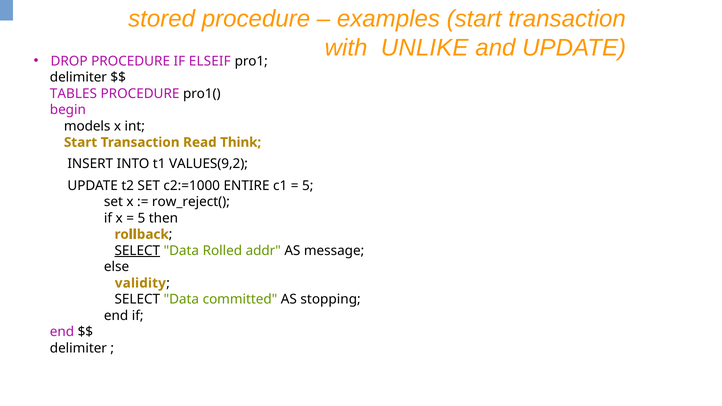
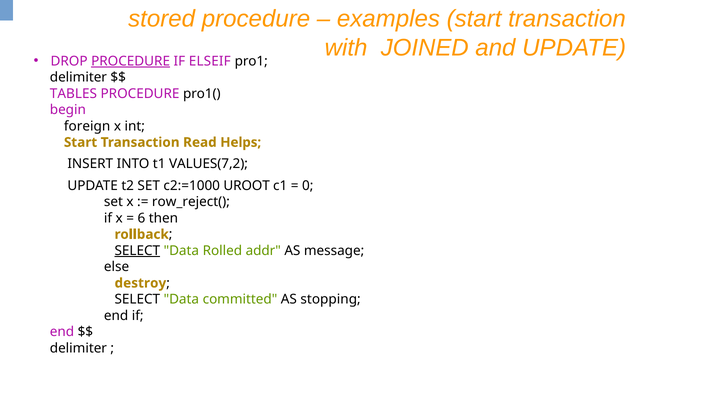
UNLIKE: UNLIKE -> JOINED (425, 48)
PROCEDURE underline: none -> present (131, 61)
models: models -> foreign (87, 126)
Think: Think -> Helps (241, 142)
VALUES(9,2: VALUES(9,2 -> VALUES(7,2 (208, 164)
ENTIRE: ENTIRE -> UROOT (247, 186)
5: 5 -> 0 (308, 186)
5: 5 -> 6 (141, 218)
validity: validity -> destroy (140, 283)
